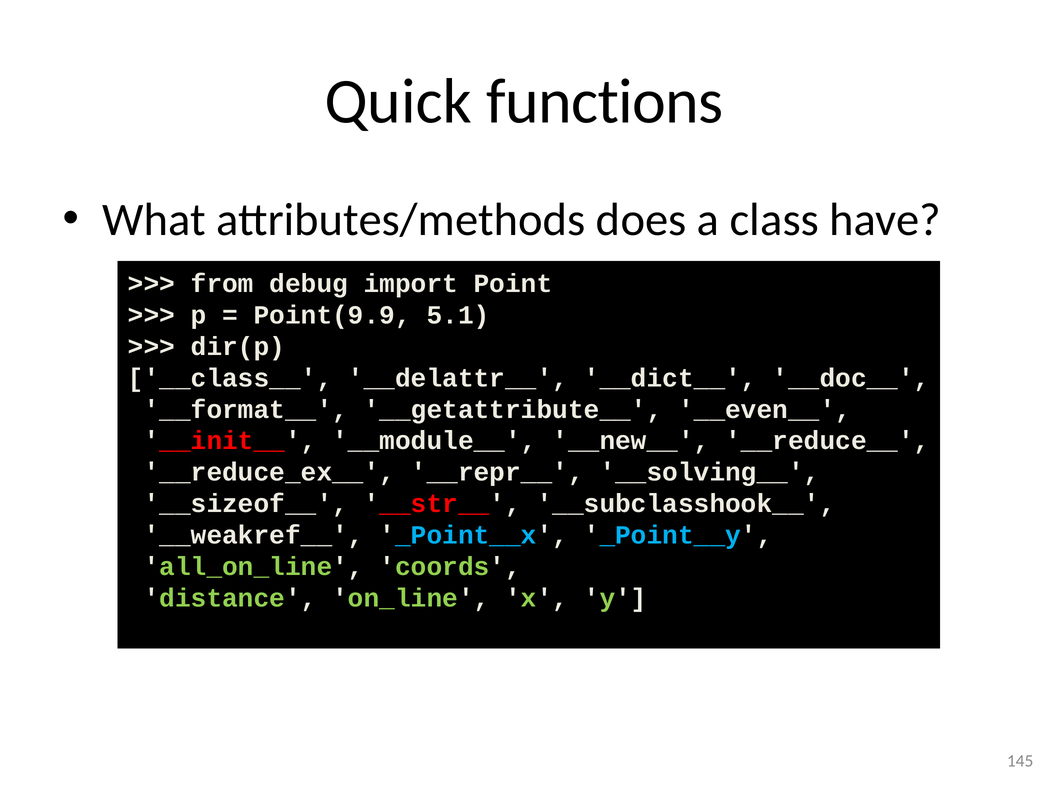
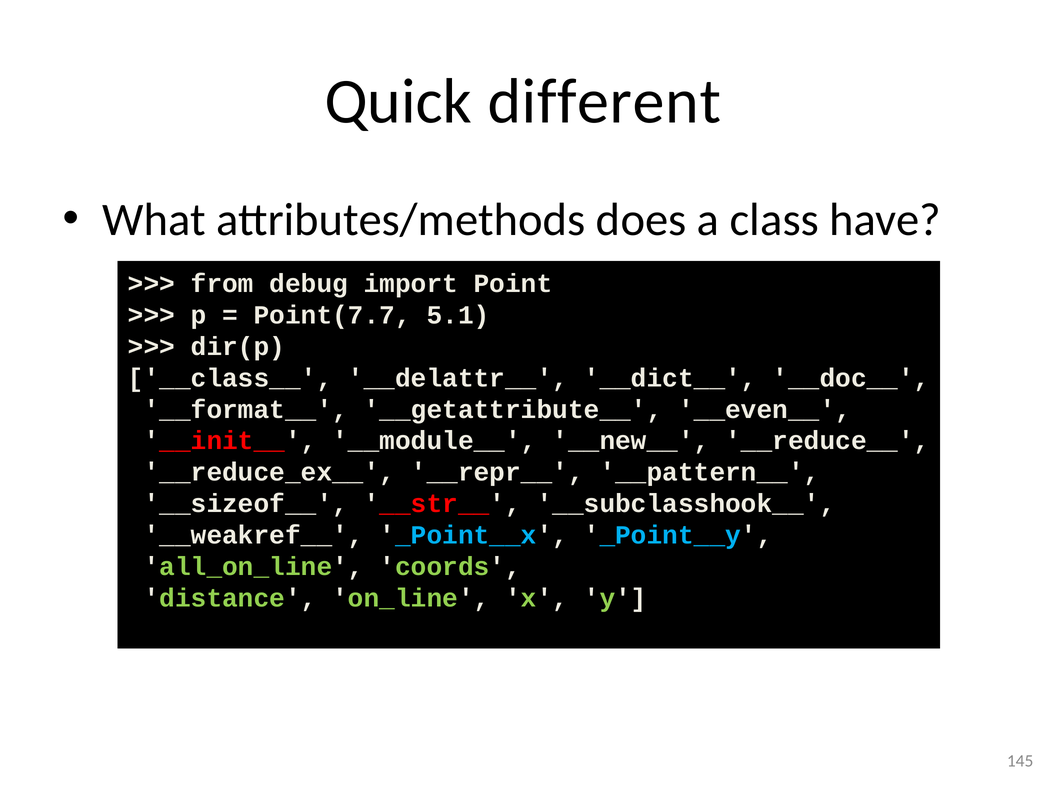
functions: functions -> different (604, 101)
Point(9.9: Point(9.9 -> Point(7.7 (332, 315)
__solving__: __solving__ -> __pattern__ (710, 472)
